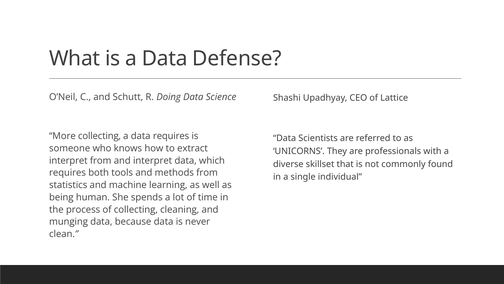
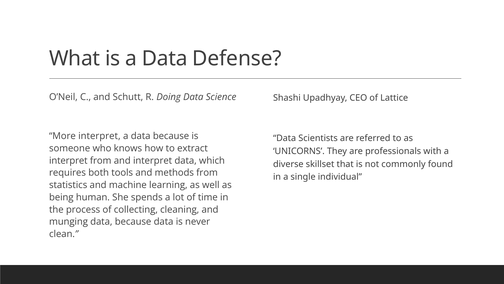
More collecting: collecting -> interpret (99, 136)
a data requires: requires -> because (171, 136)
